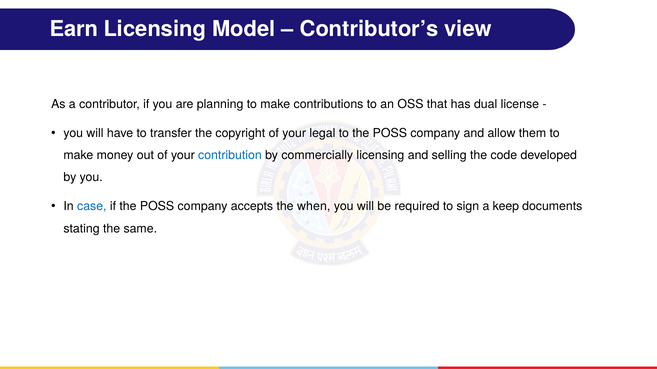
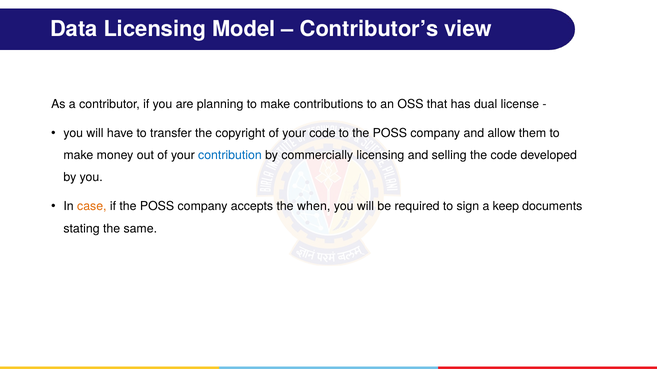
Earn: Earn -> Data (74, 29)
your legal: legal -> code (322, 133)
case colour: blue -> orange (92, 207)
